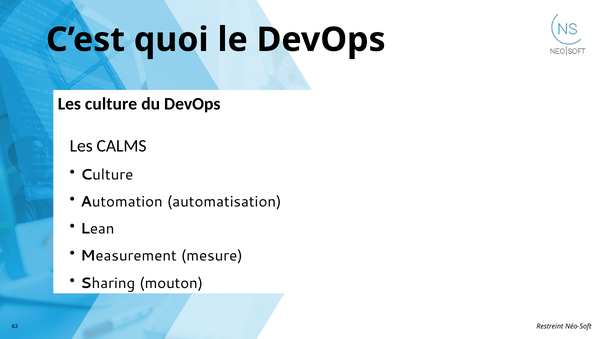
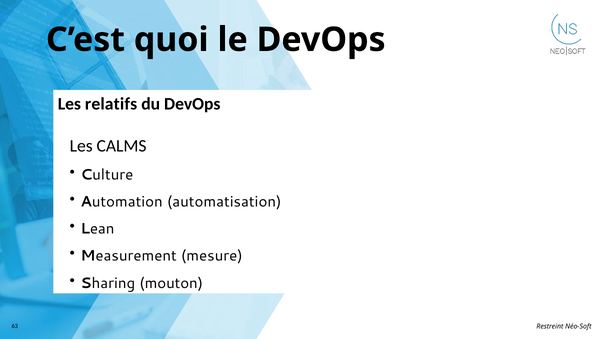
Les culture: culture -> relatifs (111, 104)
